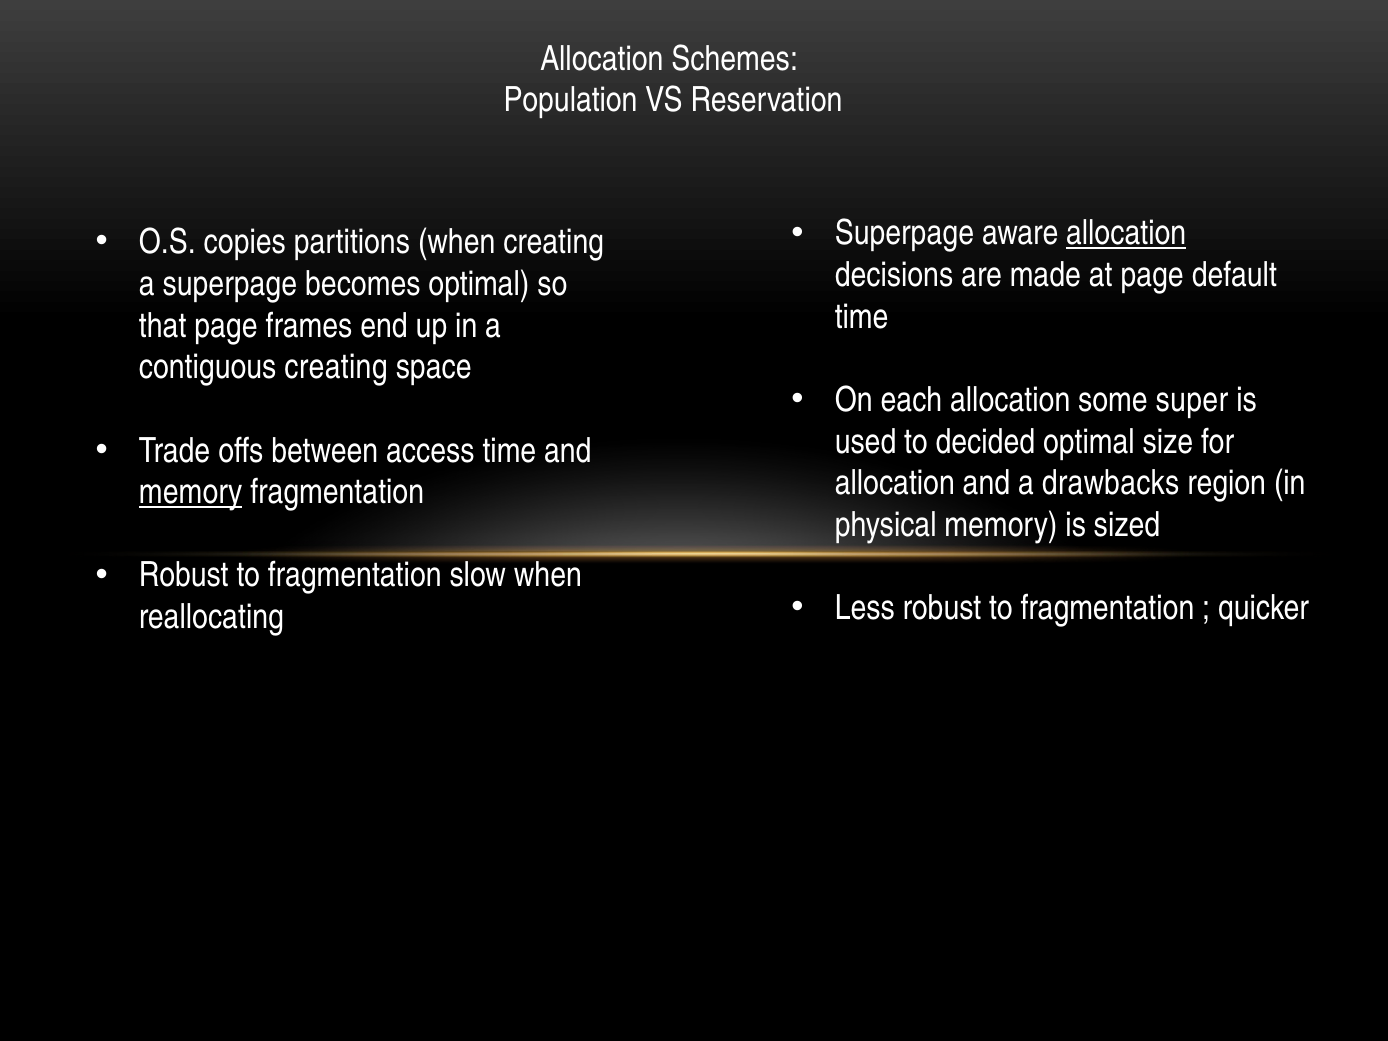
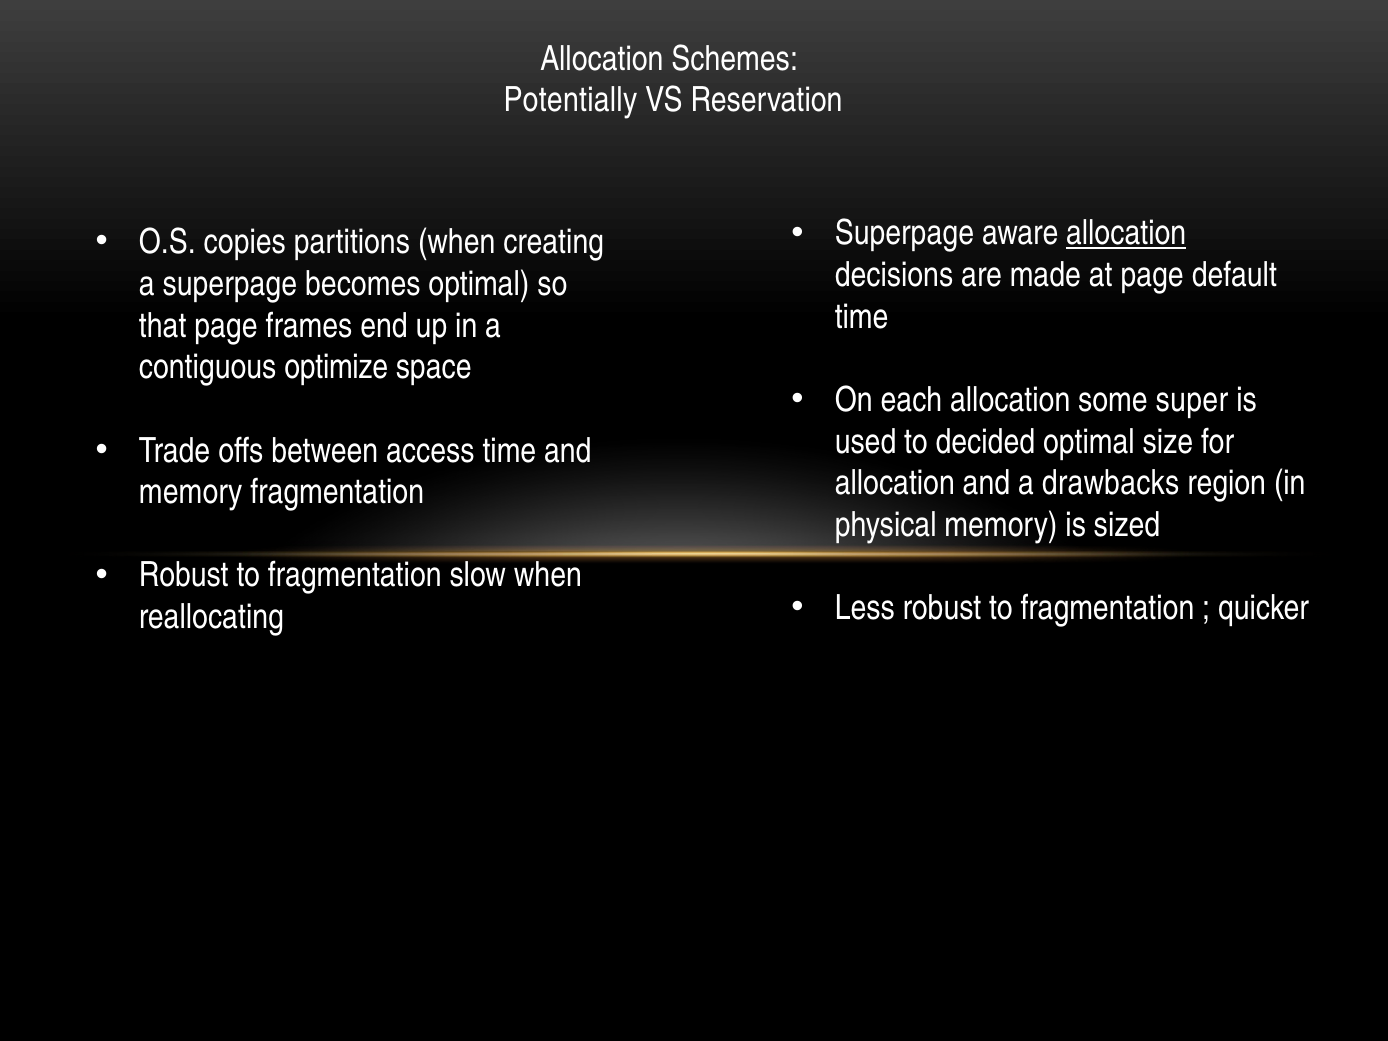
Population: Population -> Potentially (570, 100)
contiguous creating: creating -> optimize (336, 367)
memory underline: present -> none (191, 492)
